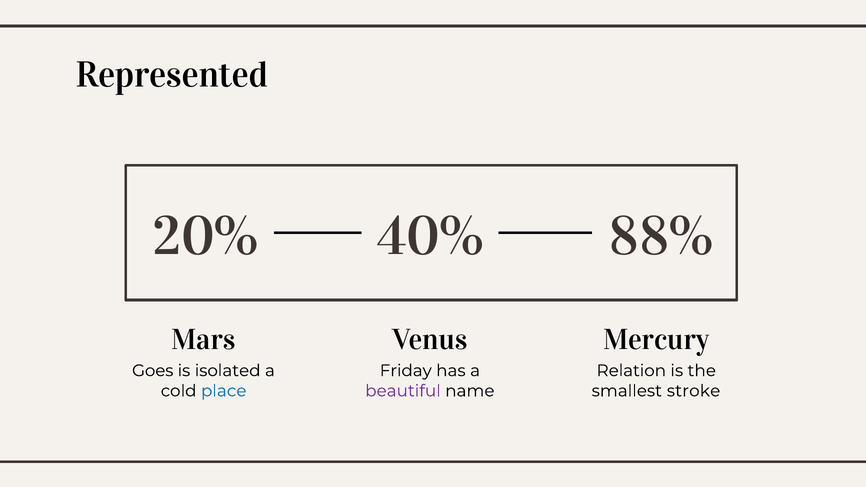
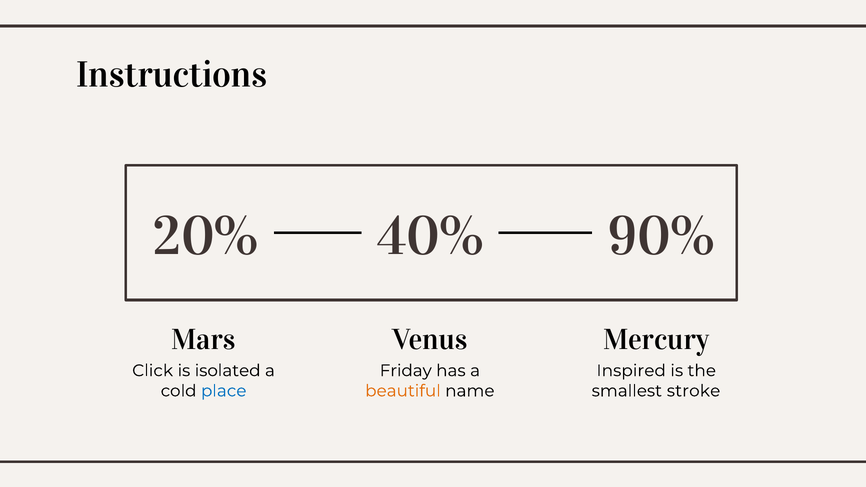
Represented: Represented -> Instructions (172, 75)
88%: 88% -> 90% (661, 237)
Goes: Goes -> Click (153, 371)
Relation: Relation -> Inspired (631, 371)
beautiful colour: purple -> orange (403, 391)
